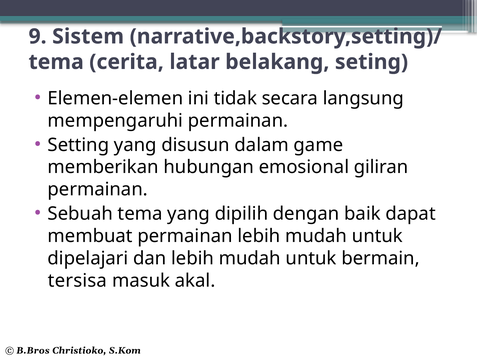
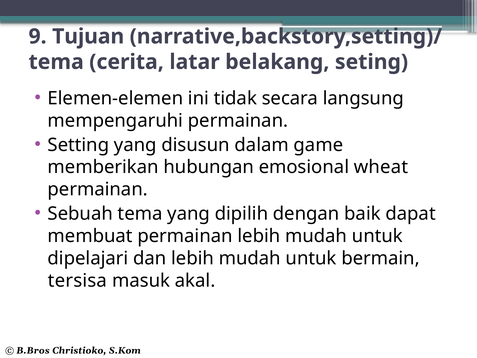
Sistem: Sistem -> Tujuan (88, 36)
giliran: giliran -> wheat (381, 167)
